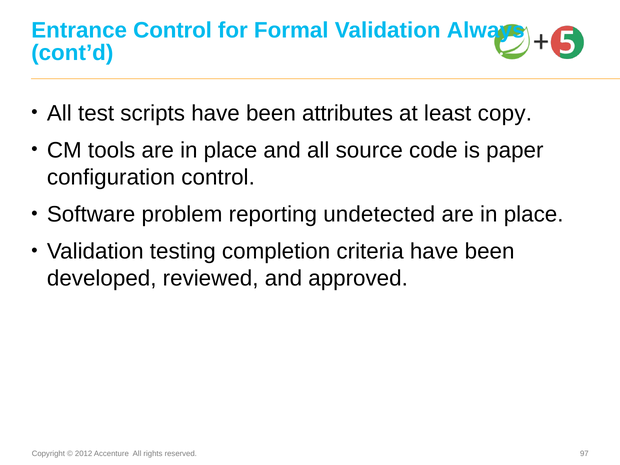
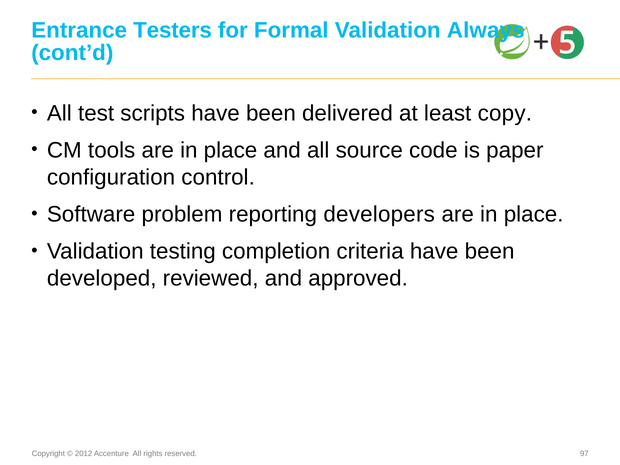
Entrance Control: Control -> Testers (173, 31)
attributes: attributes -> delivered (347, 113)
undetected: undetected -> developers (379, 214)
